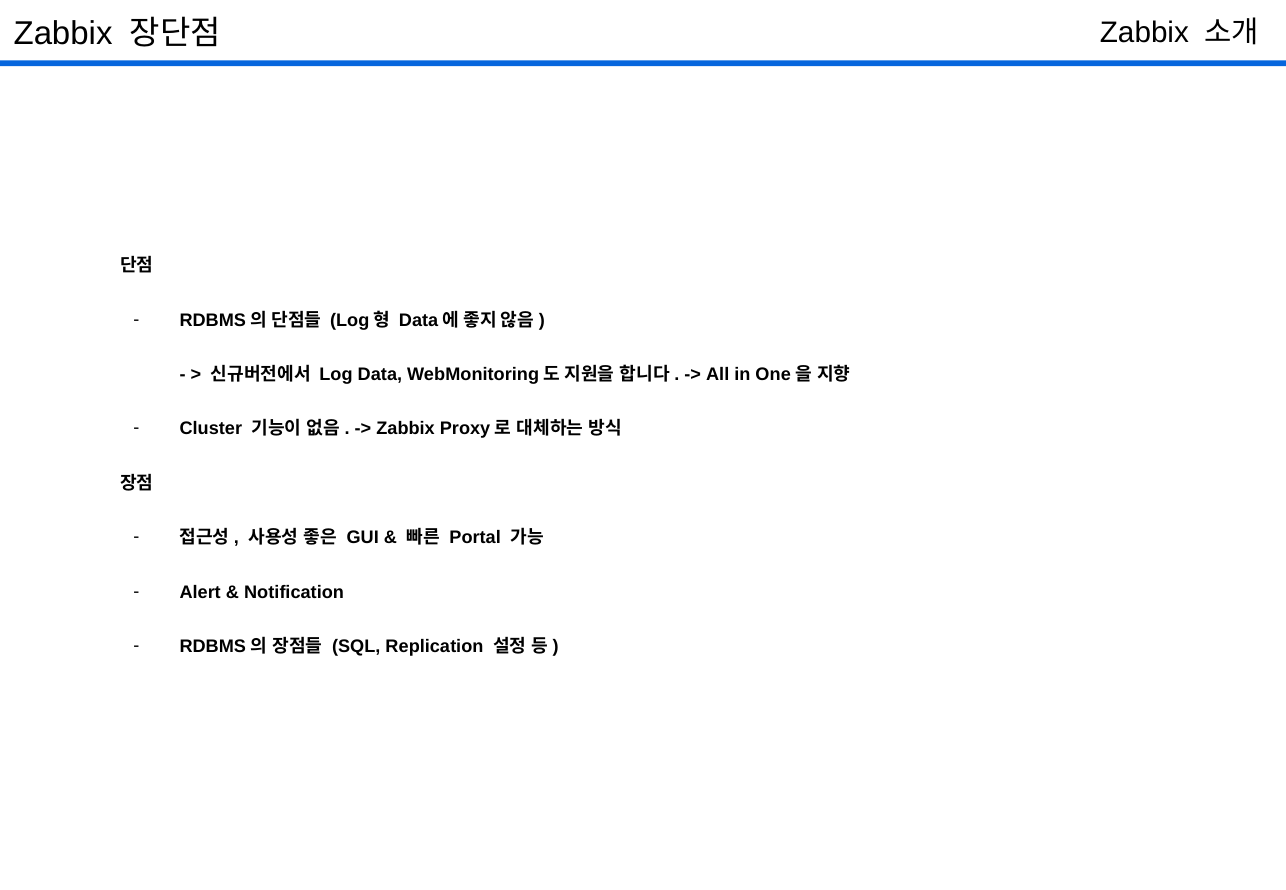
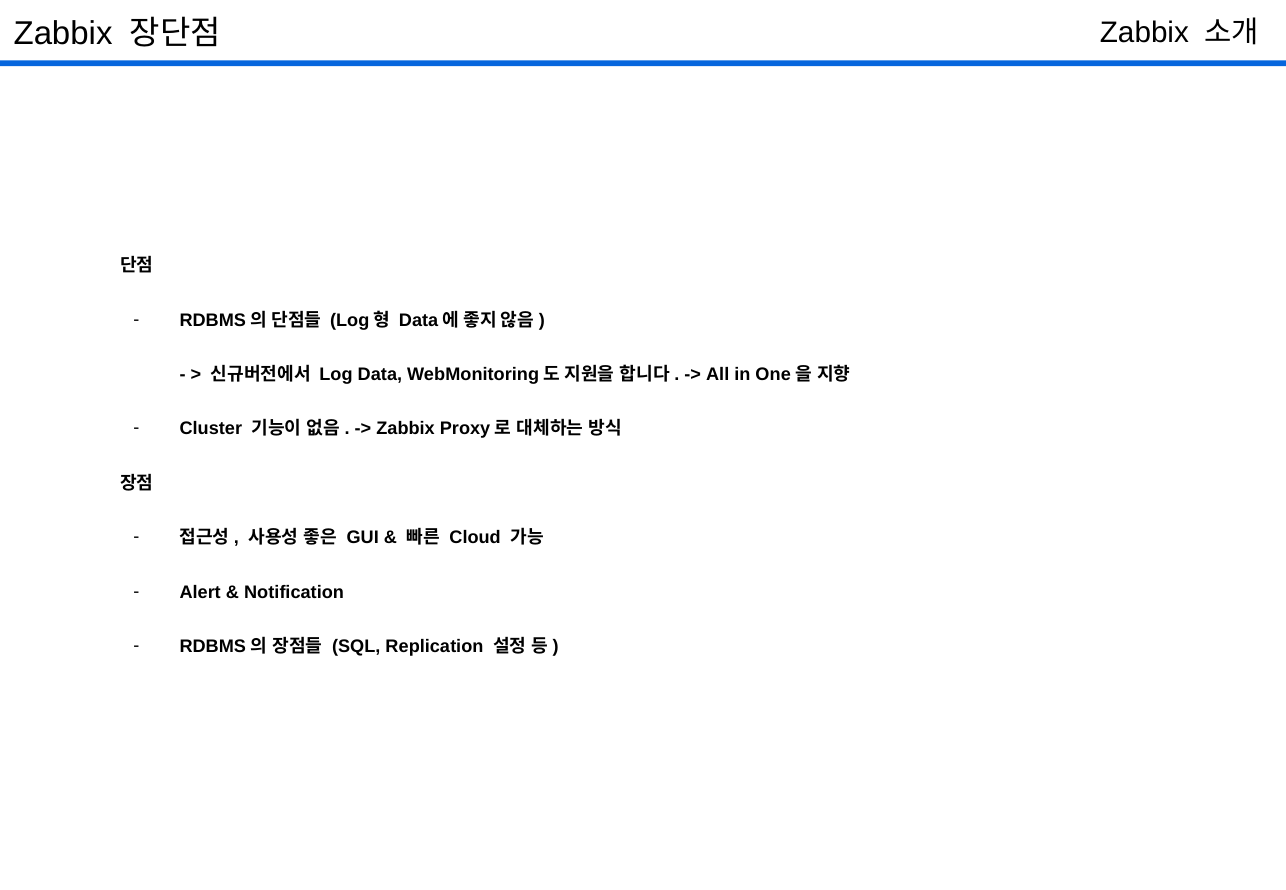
Portal: Portal -> Cloud (475, 538)
